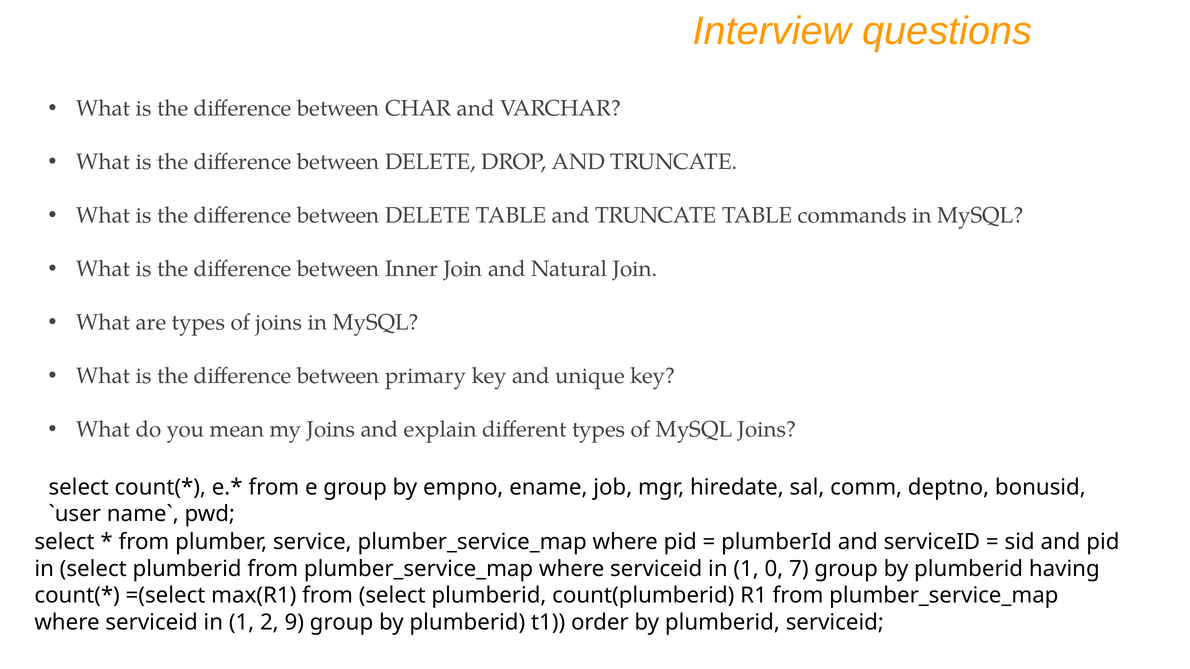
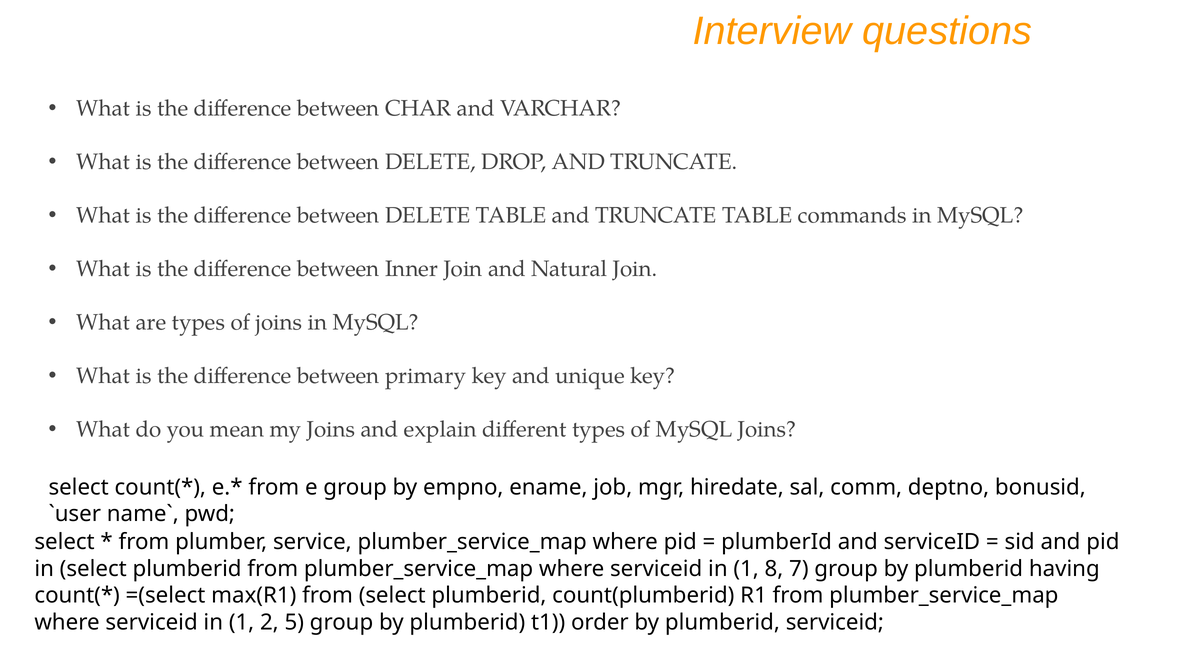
0: 0 -> 8 (774, 569)
9: 9 -> 5 (294, 623)
